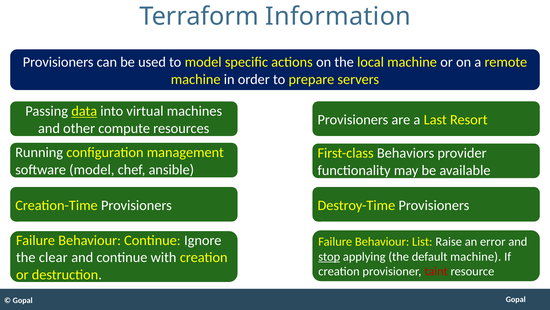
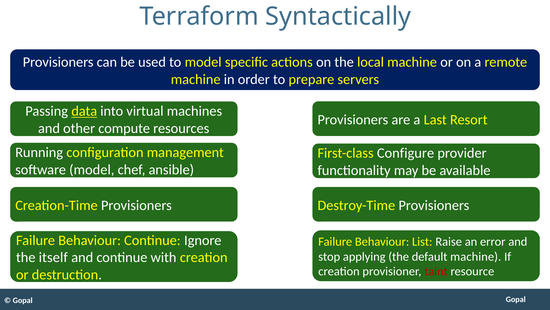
Information: Information -> Syntactically (338, 17)
Behaviors: Behaviors -> Configure (406, 153)
stop underline: present -> none (329, 256)
clear: clear -> itself (53, 257)
